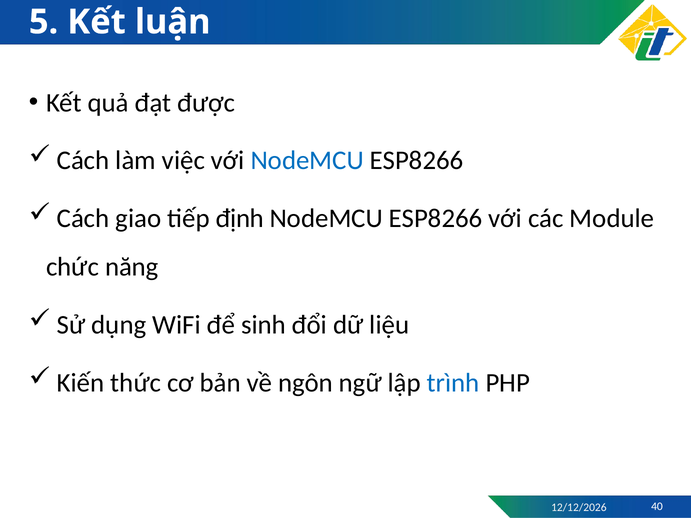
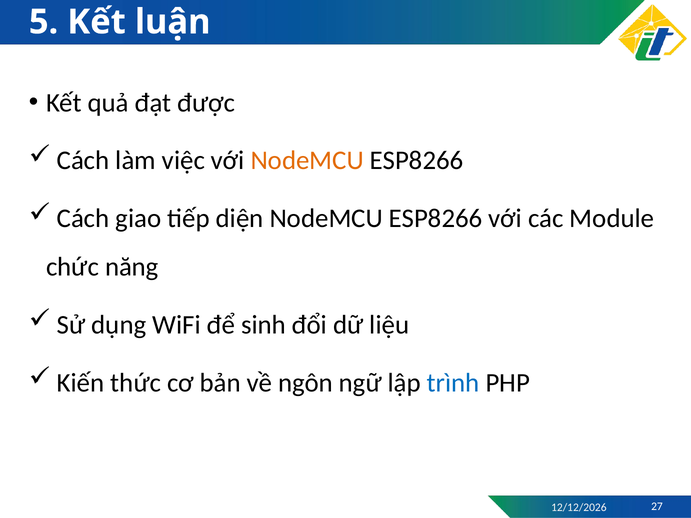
NodeMCU colour: blue -> orange (307, 161)
định: định -> diện (240, 219)
40: 40 -> 27 (657, 507)
